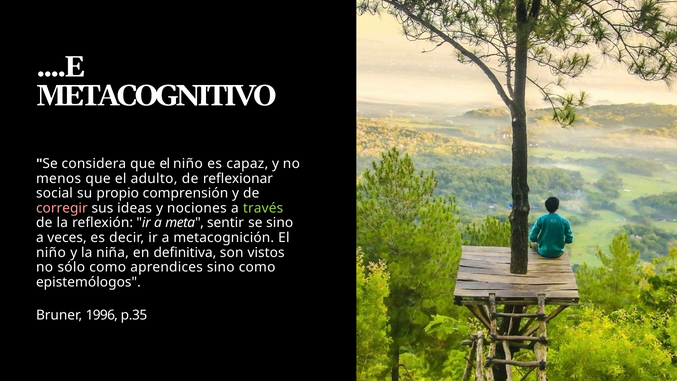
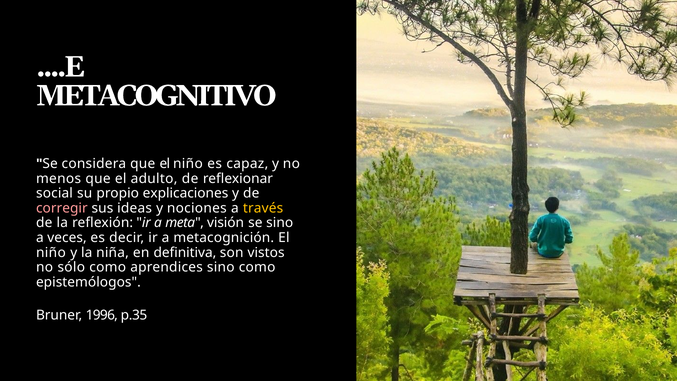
comprensión: comprensión -> explicaciones (186, 193)
través colour: light green -> yellow (263, 208)
sentir: sentir -> visión (226, 223)
